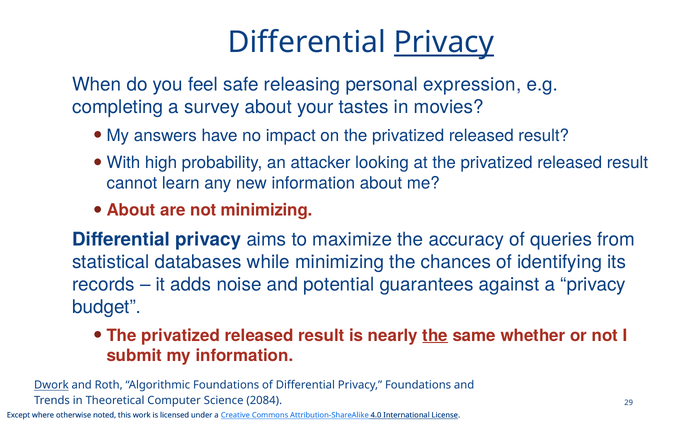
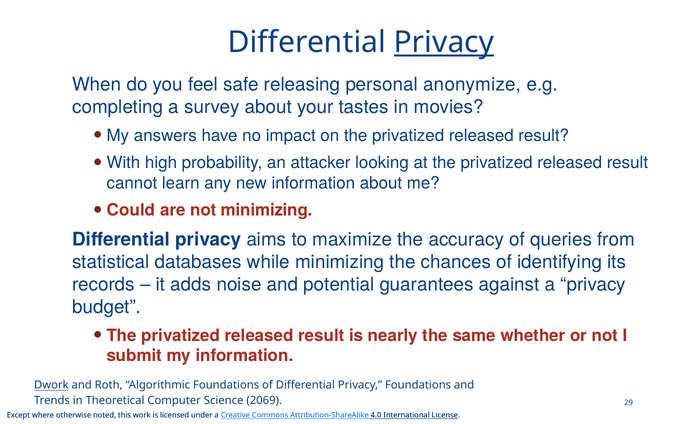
expression: expression -> anonymize (472, 85)
About: About -> Could (131, 210)
the underline: present -> none (435, 335)
2084: 2084 -> 2069 (264, 400)
